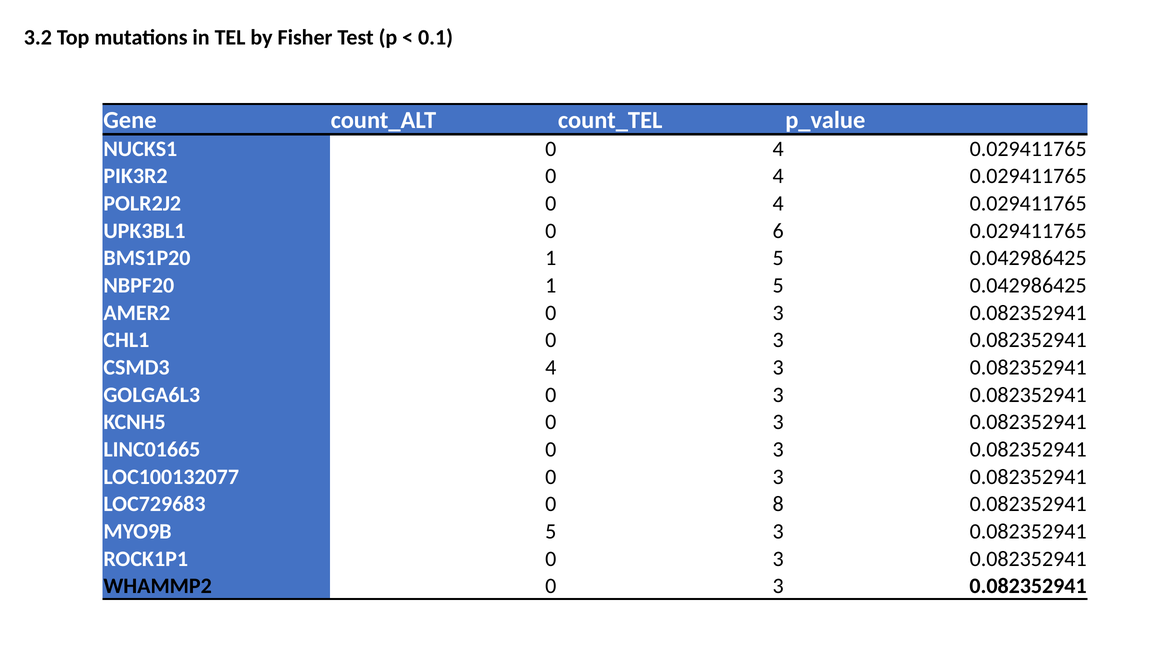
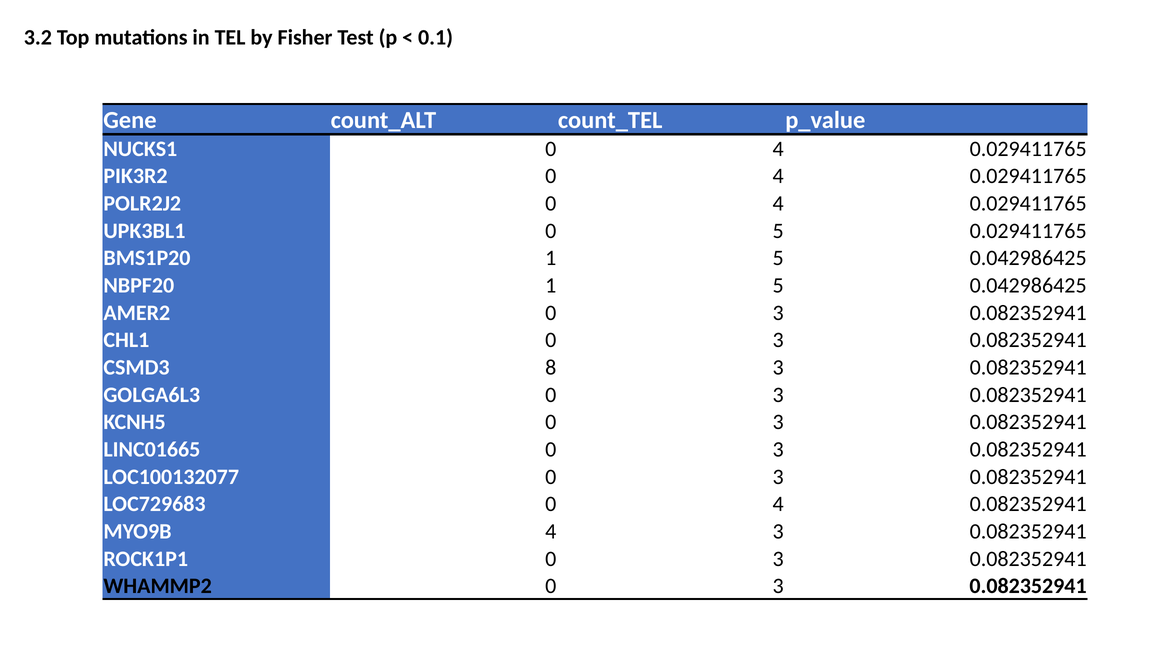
0 6: 6 -> 5 (778, 231)
CSMD3 4: 4 -> 8 (551, 368)
LOC729683 0 8: 8 -> 4 (778, 504)
MYO9B 5: 5 -> 4 (551, 532)
